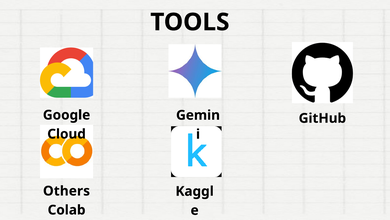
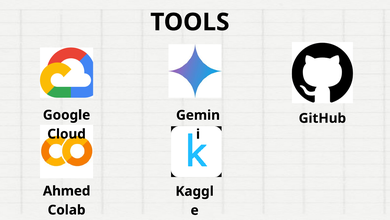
Others: Others -> Ahmed (67, 190)
